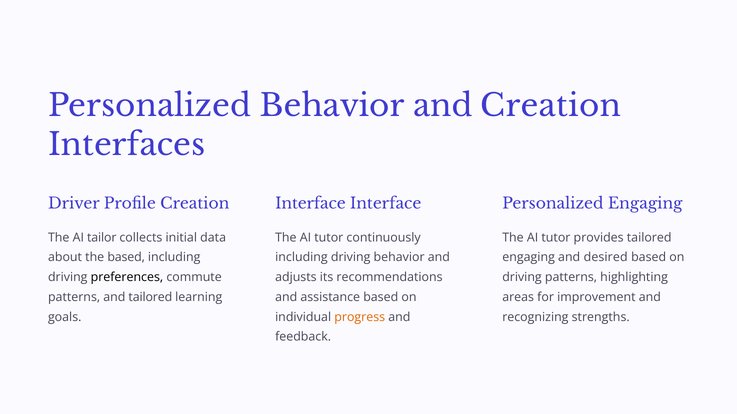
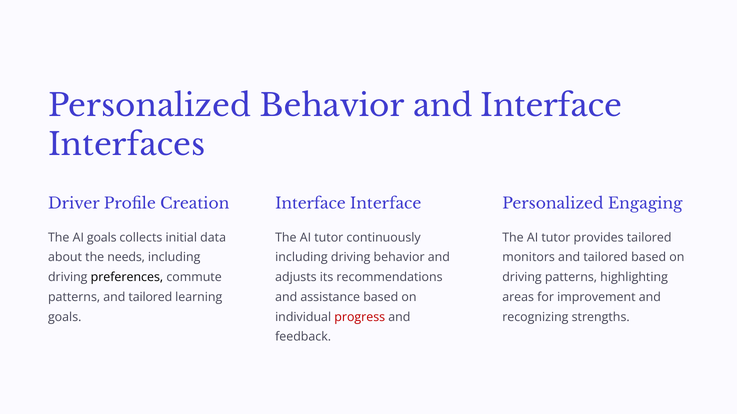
and Creation: Creation -> Interface (551, 106)
AI tailor: tailor -> goals (102, 238)
the based: based -> needs (126, 258)
engaging: engaging -> monitors (529, 258)
desired: desired -> tailored (606, 258)
progress colour: orange -> red (360, 317)
